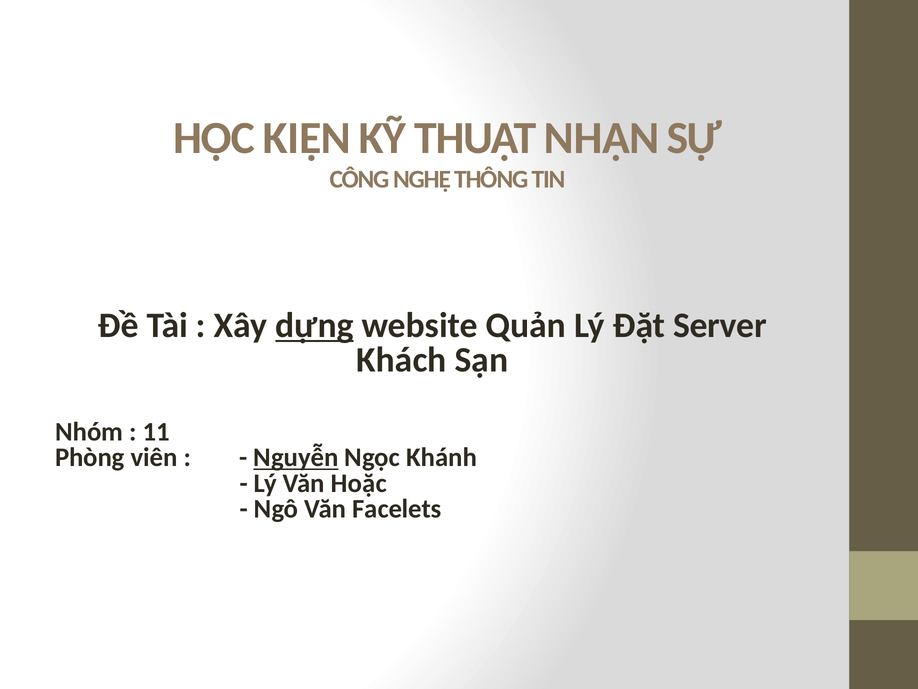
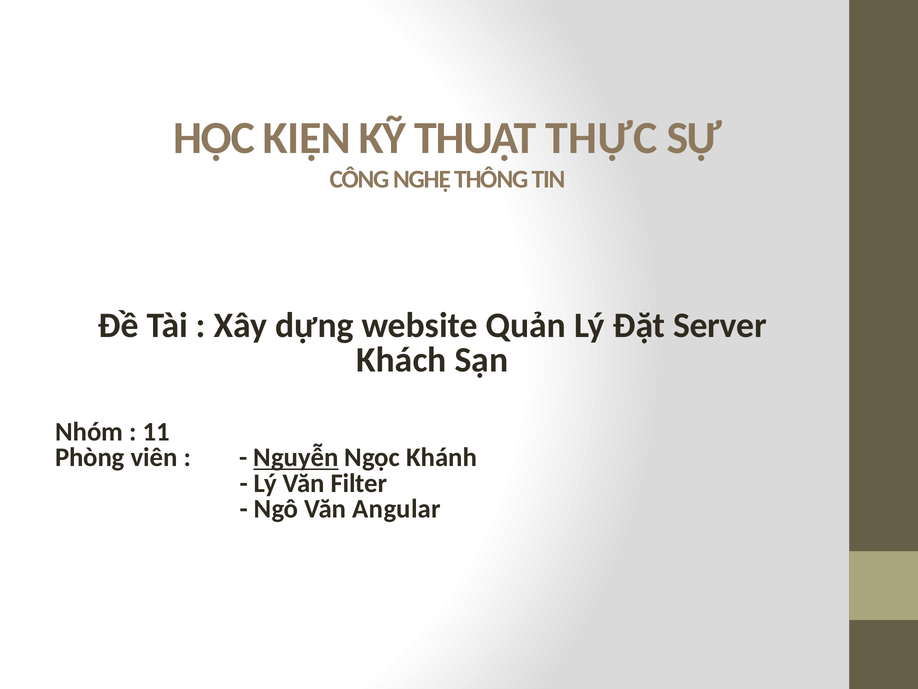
NHẬN: NHẬN -> THỰC (601, 138)
dựng underline: present -> none (314, 325)
Hoặc: Hoặc -> Filter (359, 483)
Facelets: Facelets -> Angular (397, 509)
